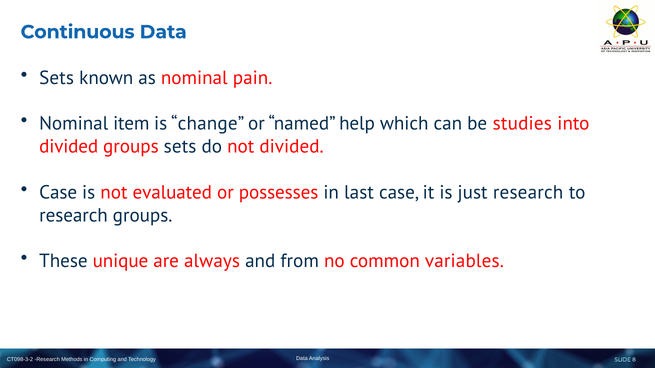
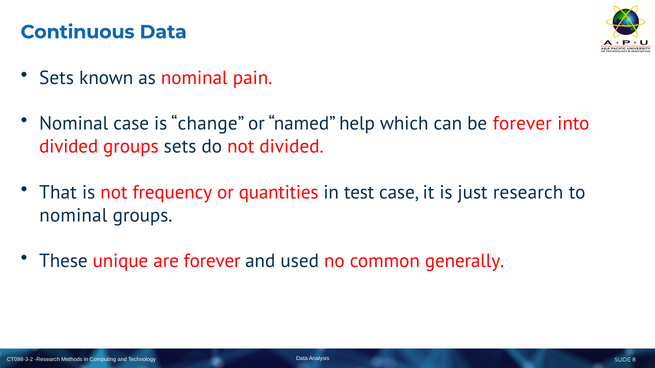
Nominal item: item -> case (131, 124)
be studies: studies -> forever (522, 124)
Case: Case -> That (58, 193)
evaluated: evaluated -> frequency (172, 193)
possesses: possesses -> quantities (279, 193)
last: last -> test (359, 193)
research: research -> nominal (73, 216)
are always: always -> forever (212, 261)
from: from -> used (300, 261)
variables: variables -> generally (465, 261)
